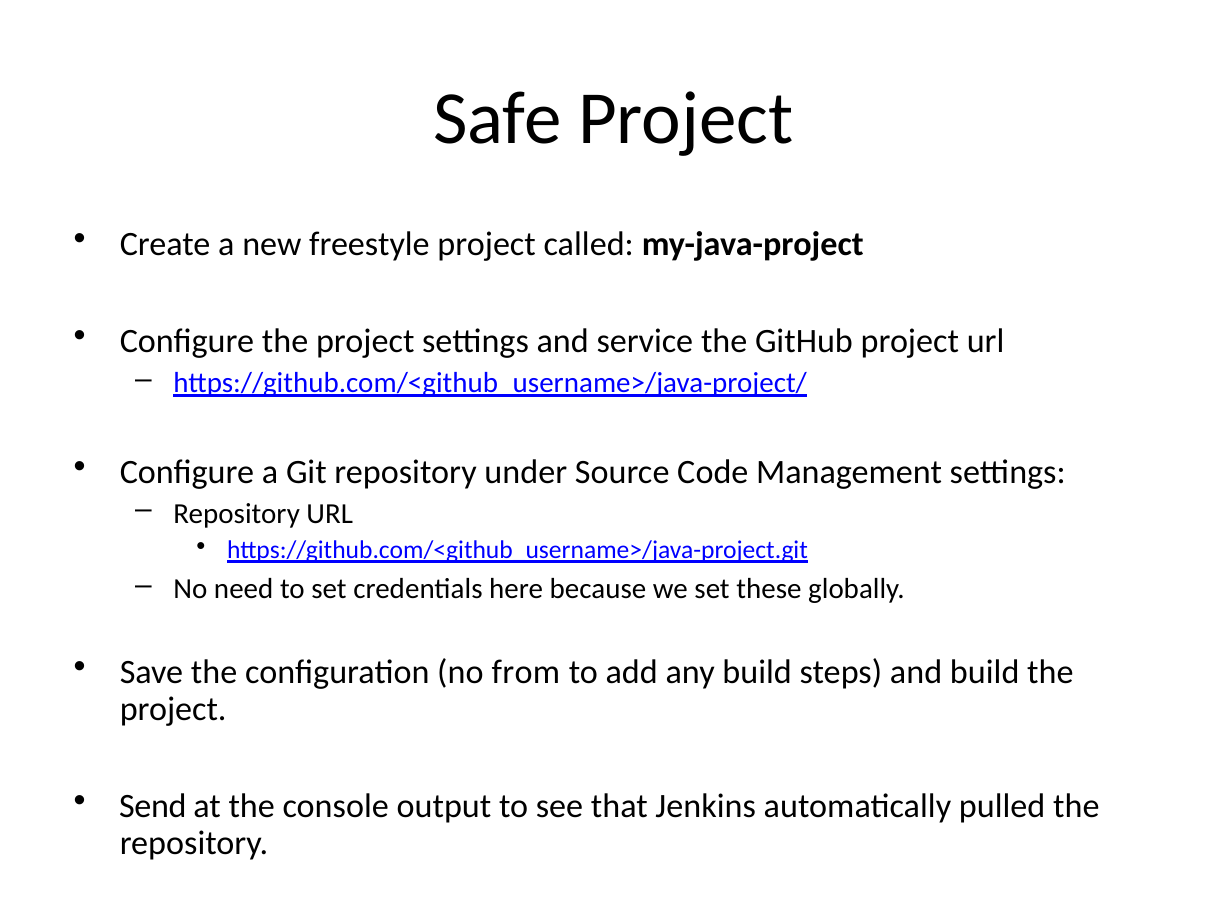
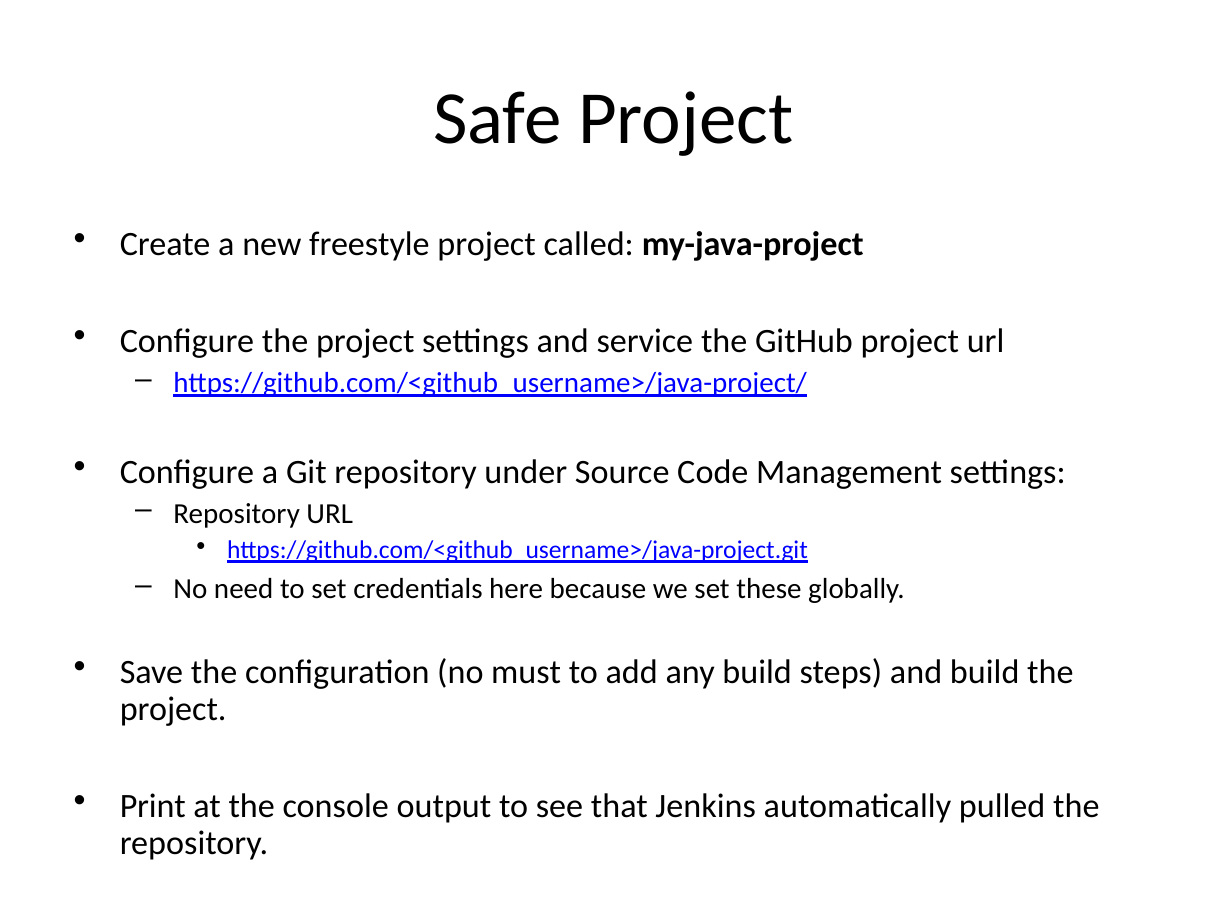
from: from -> must (526, 672)
Send: Send -> Print (153, 806)
